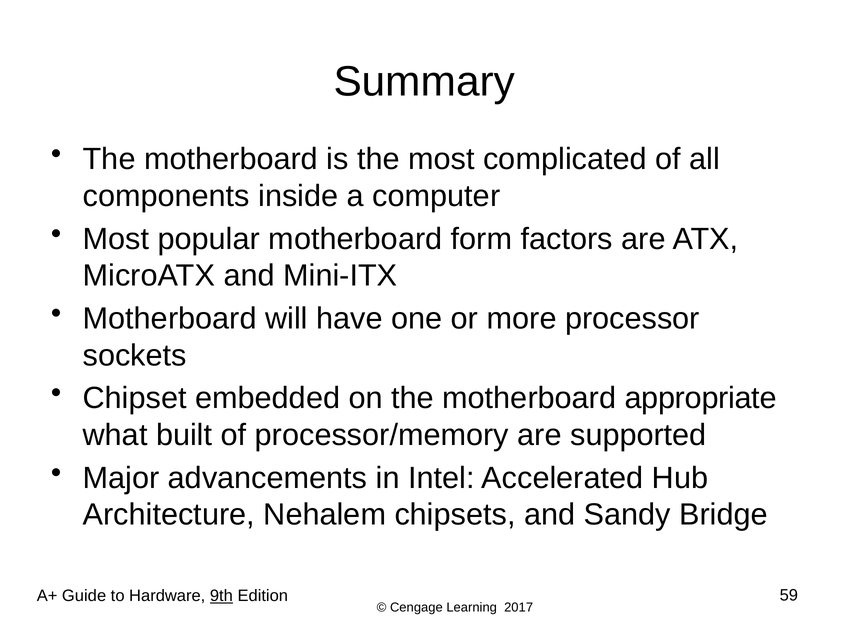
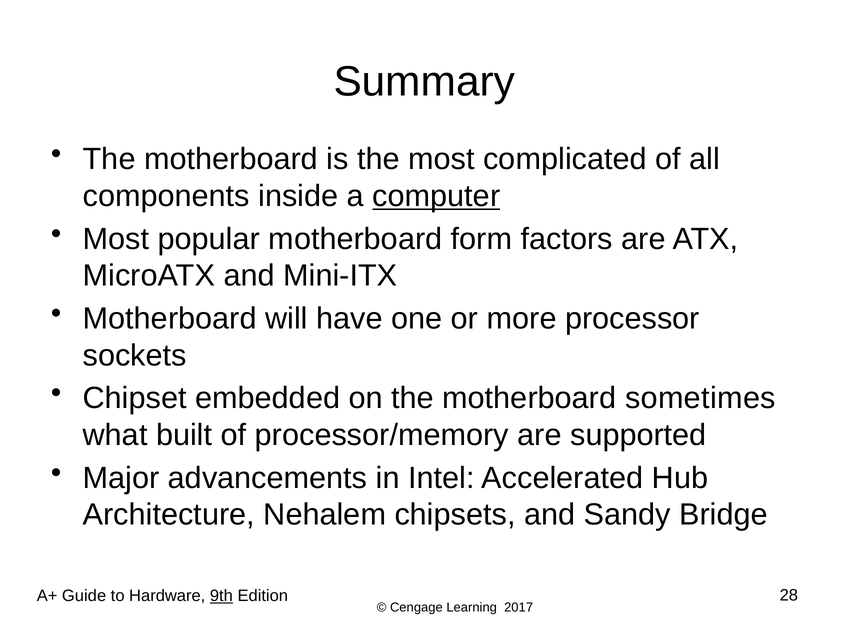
computer underline: none -> present (436, 196)
appropriate: appropriate -> sometimes (700, 398)
59: 59 -> 28 (789, 595)
